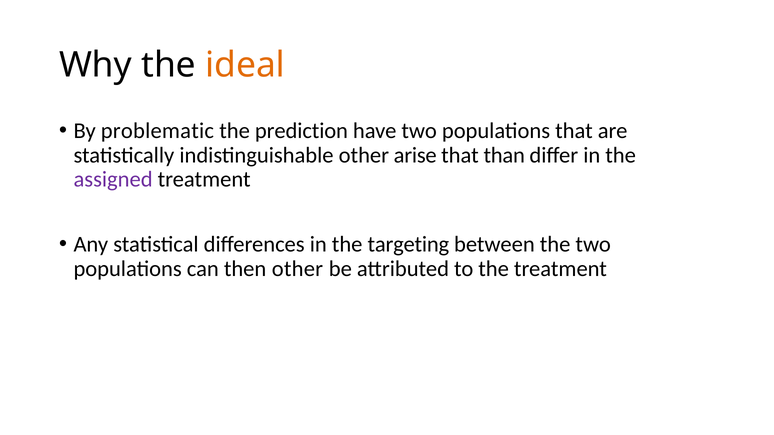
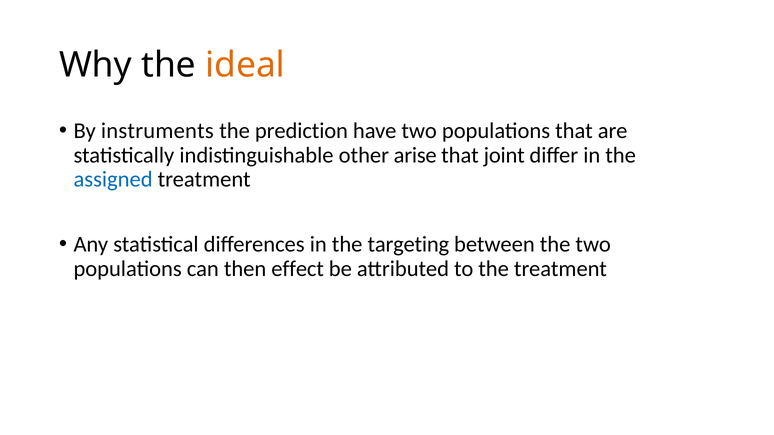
problematic: problematic -> instruments (157, 131)
than: than -> joint (504, 155)
assigned colour: purple -> blue (113, 180)
then other: other -> effect (298, 269)
